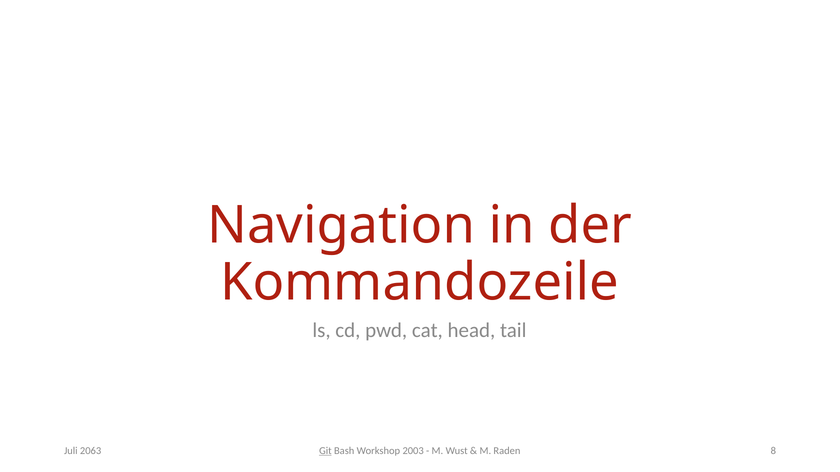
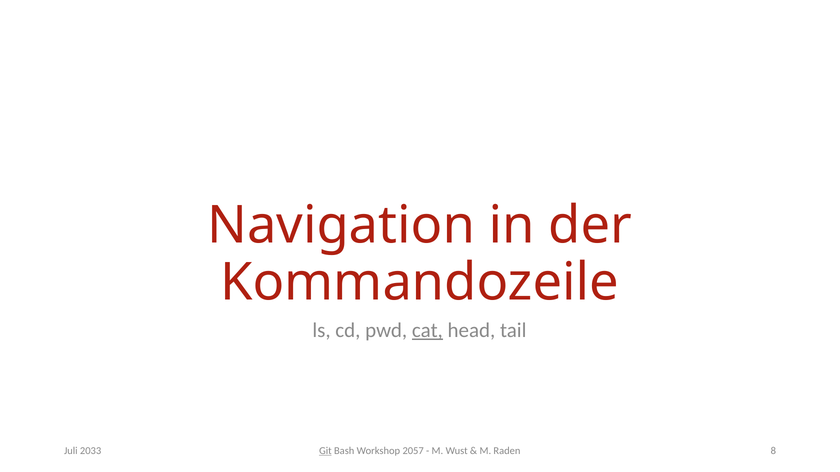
cat underline: none -> present (427, 331)
2003: 2003 -> 2057 (413, 451)
2063: 2063 -> 2033 (91, 451)
